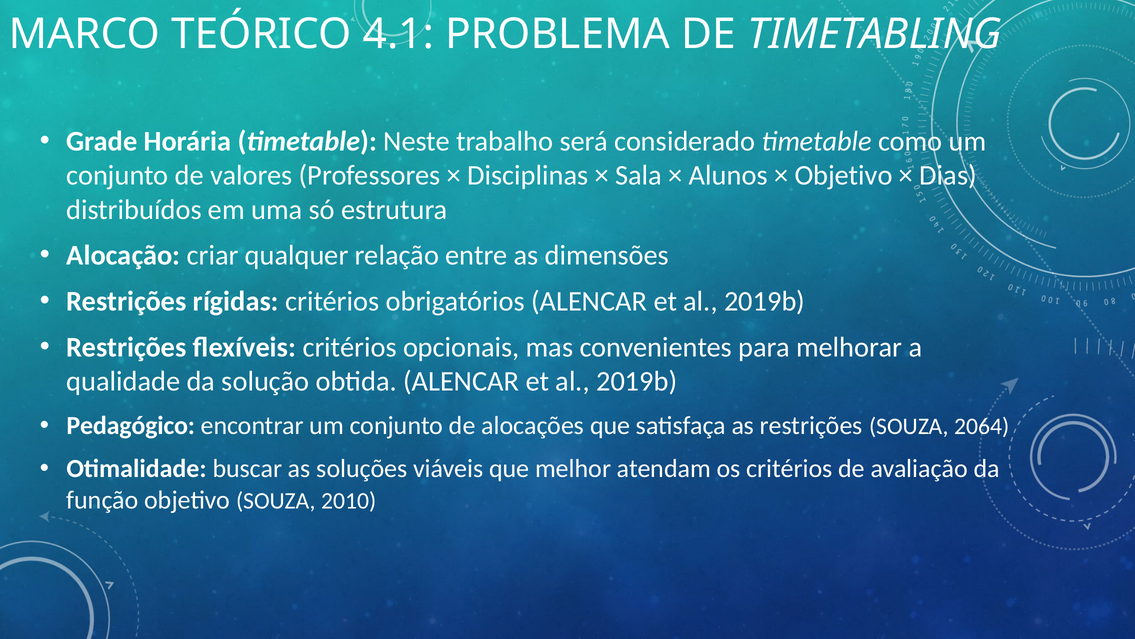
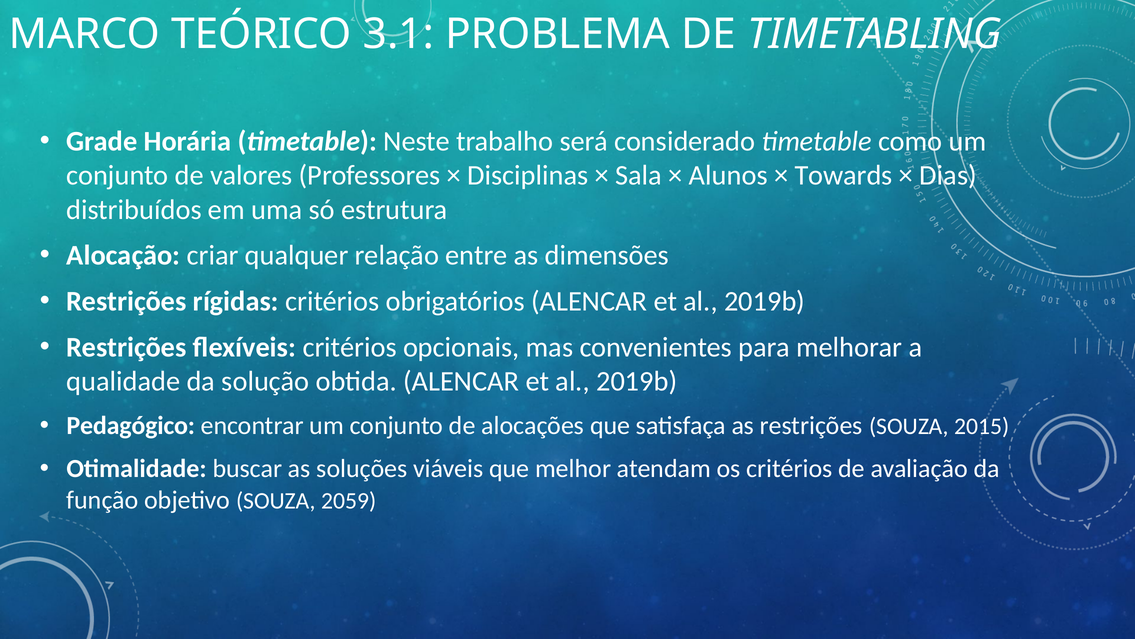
4.1: 4.1 -> 3.1 (398, 34)
Objetivo: Objetivo -> Towards (844, 175)
2064: 2064 -> 2015 (982, 426)
2010: 2010 -> 2059 (349, 500)
